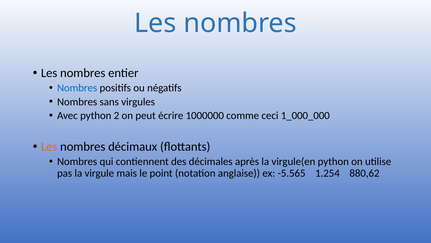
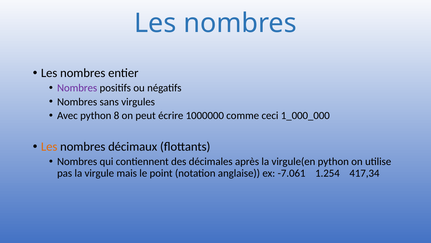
Nombres colour: blue -> purple (77, 88)
2: 2 -> 8 (117, 115)
-5.565: -5.565 -> -7.061 (292, 173)
880,62: 880,62 -> 417,34 (364, 173)
